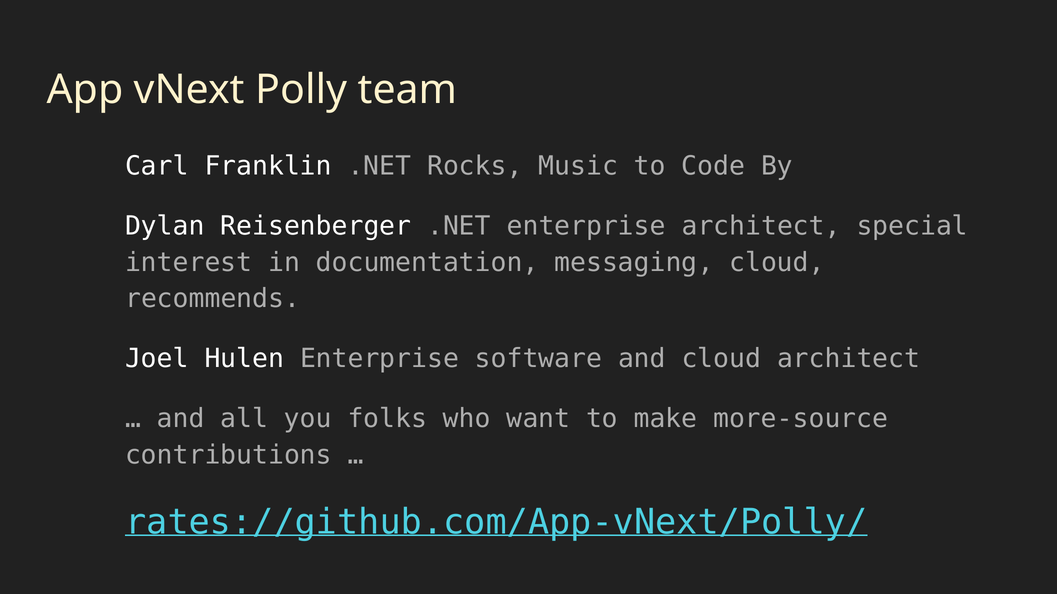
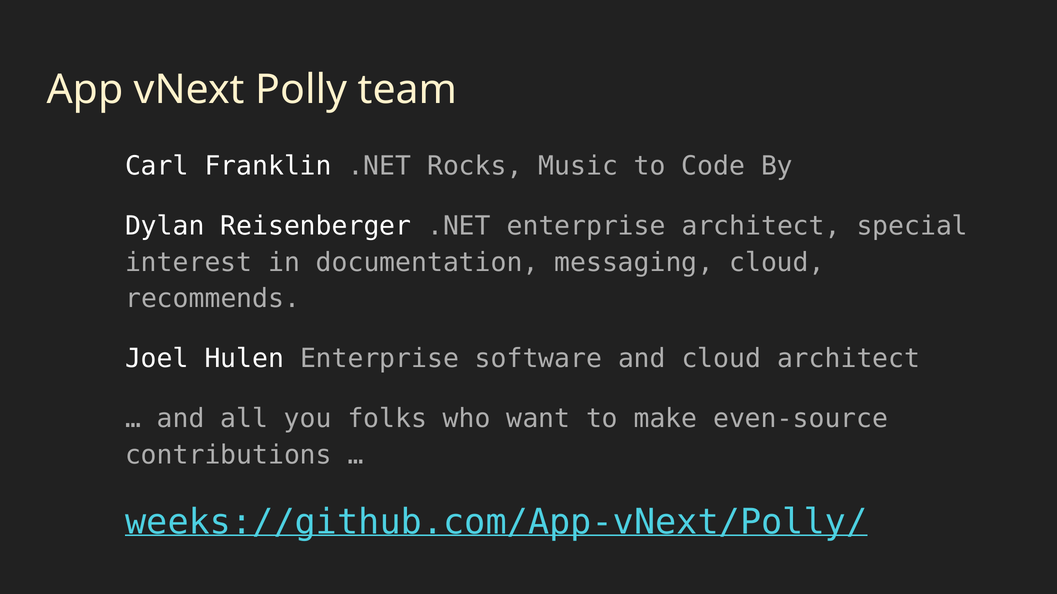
more-source: more-source -> even-source (801, 419)
rates://github.com/App-vNext/Polly/: rates://github.com/App-vNext/Polly/ -> weeks://github.com/App-vNext/Polly/ (496, 523)
